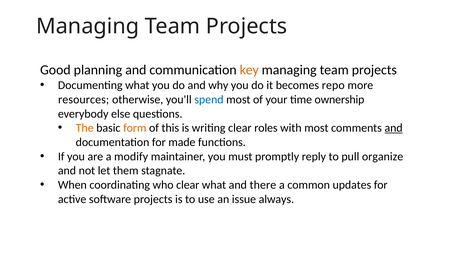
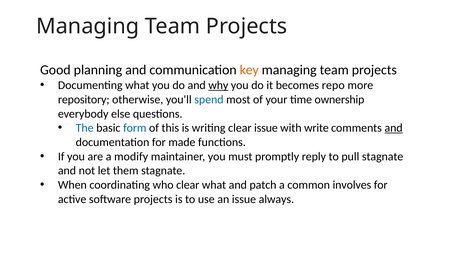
why underline: none -> present (218, 85)
resources: resources -> repository (84, 99)
The colour: orange -> blue (85, 128)
form colour: orange -> blue (135, 128)
clear roles: roles -> issue (266, 128)
with most: most -> write (316, 128)
pull organize: organize -> stagnate (383, 156)
there: there -> patch (263, 185)
updates: updates -> involves (352, 185)
